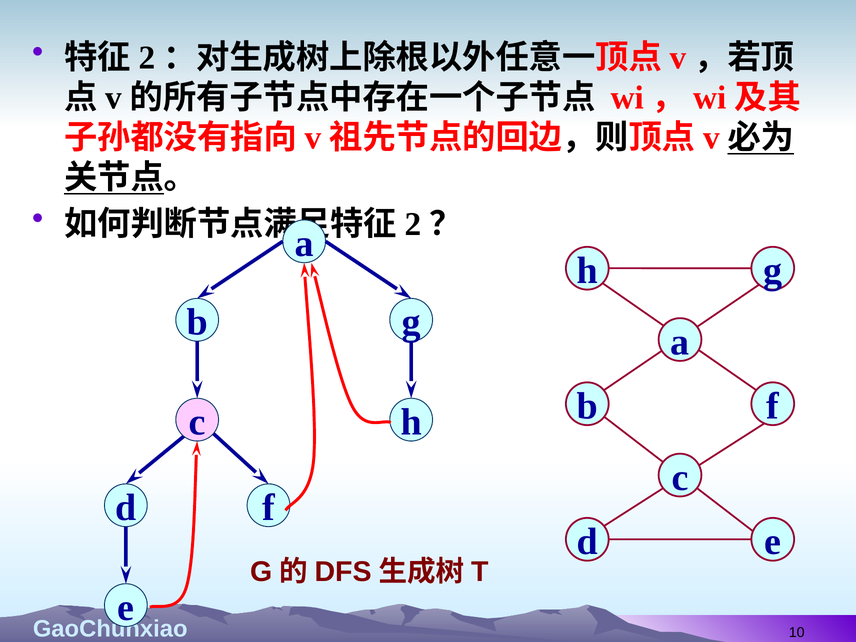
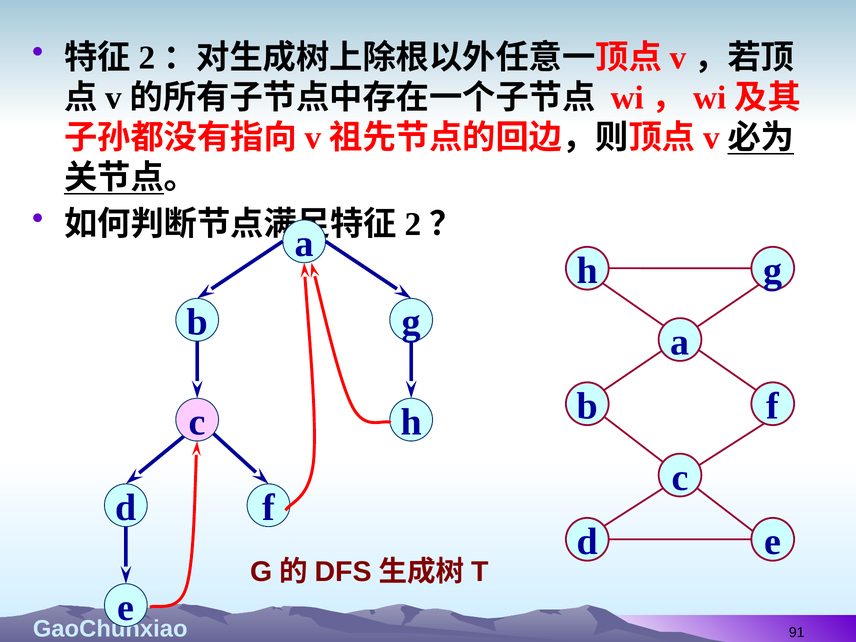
10: 10 -> 91 (797, 633)
